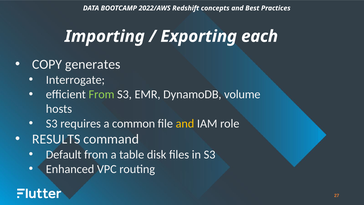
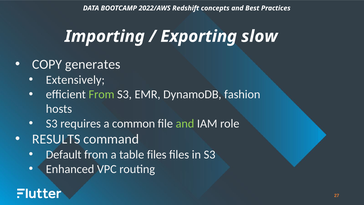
each: each -> slow (259, 36)
Interrogate: Interrogate -> Extensively (75, 80)
volume: volume -> fashion (242, 94)
and colour: yellow -> light green (185, 123)
table disk: disk -> files (157, 154)
